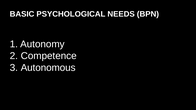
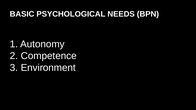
Autonomous: Autonomous -> Environment (48, 68)
